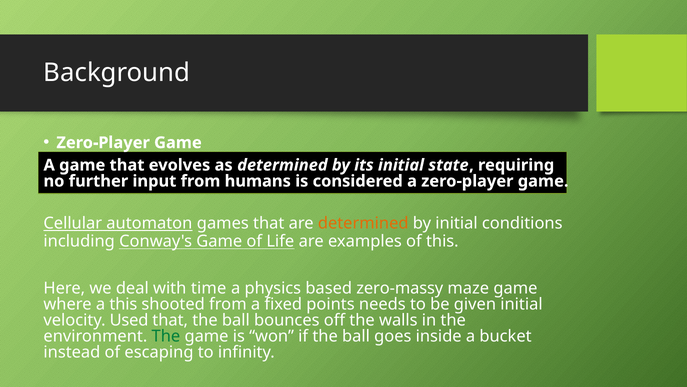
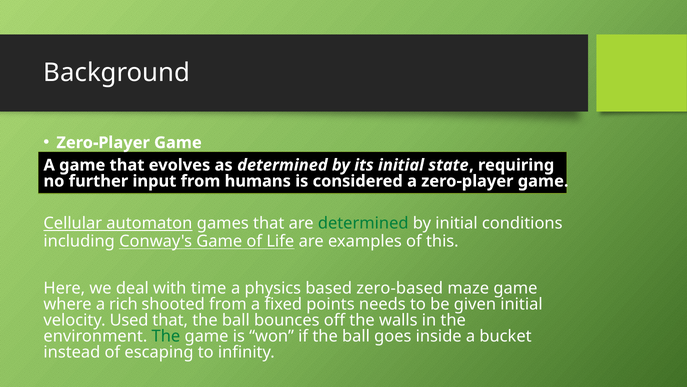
determined colour: orange -> green (363, 223)
zero-massy: zero-massy -> zero-based (400, 288)
a this: this -> rich (123, 304)
